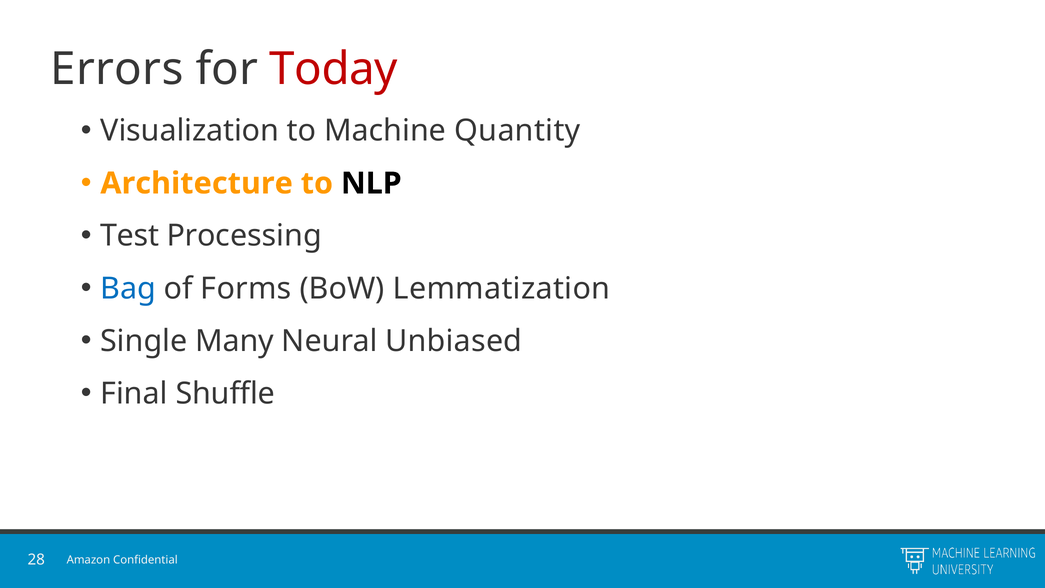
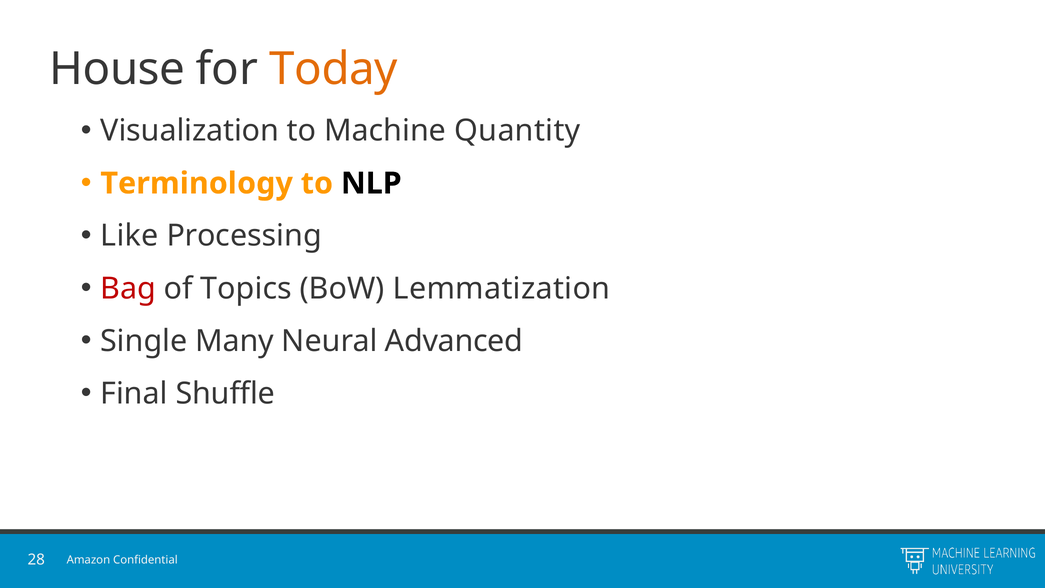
Errors: Errors -> House (117, 69)
Today colour: red -> orange (334, 69)
Architecture: Architecture -> Terminology (197, 183)
Test: Test -> Like (129, 236)
Bag colour: blue -> red (128, 288)
Forms: Forms -> Topics (246, 288)
Unbiased: Unbiased -> Advanced (454, 341)
